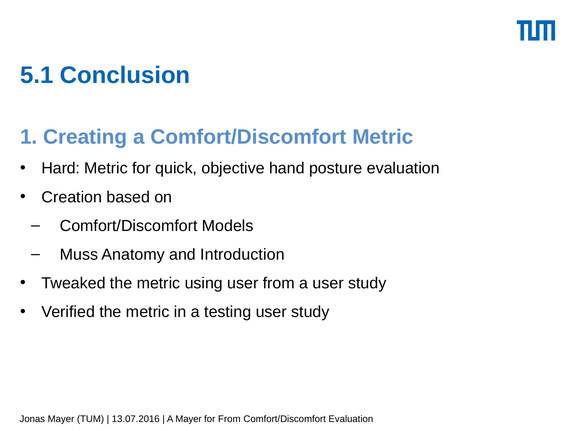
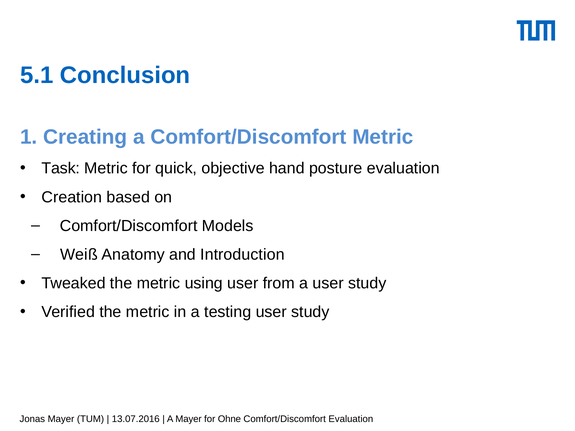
Hard: Hard -> Task (61, 168)
Muss: Muss -> Weiß (79, 255)
for From: From -> Ohne (229, 419)
